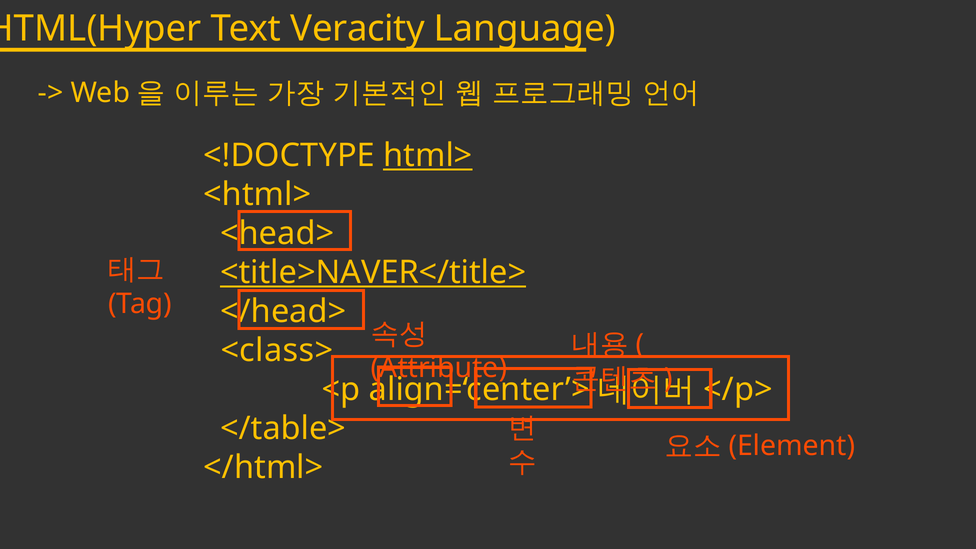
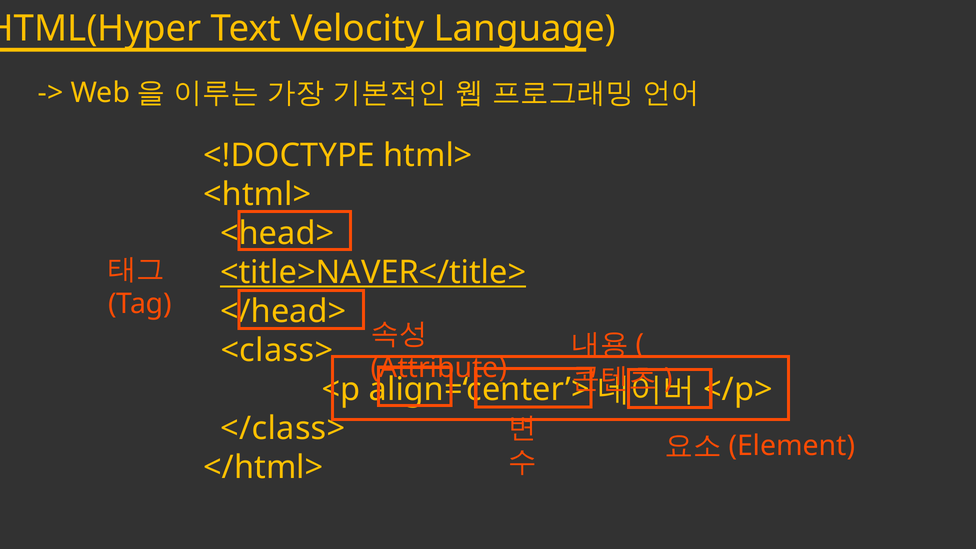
Veracity: Veracity -> Velocity (357, 29)
html> underline: present -> none (428, 155)
</table>: </table> -> </class> (283, 429)
